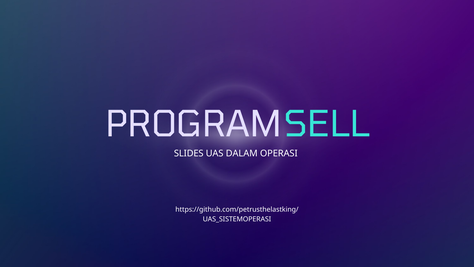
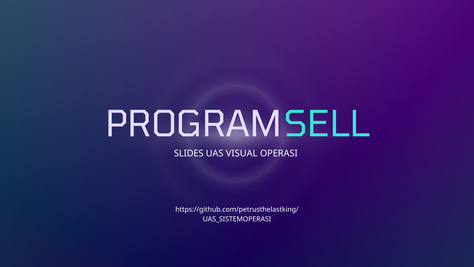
DALAM: DALAM -> VISUAL (242, 153)
